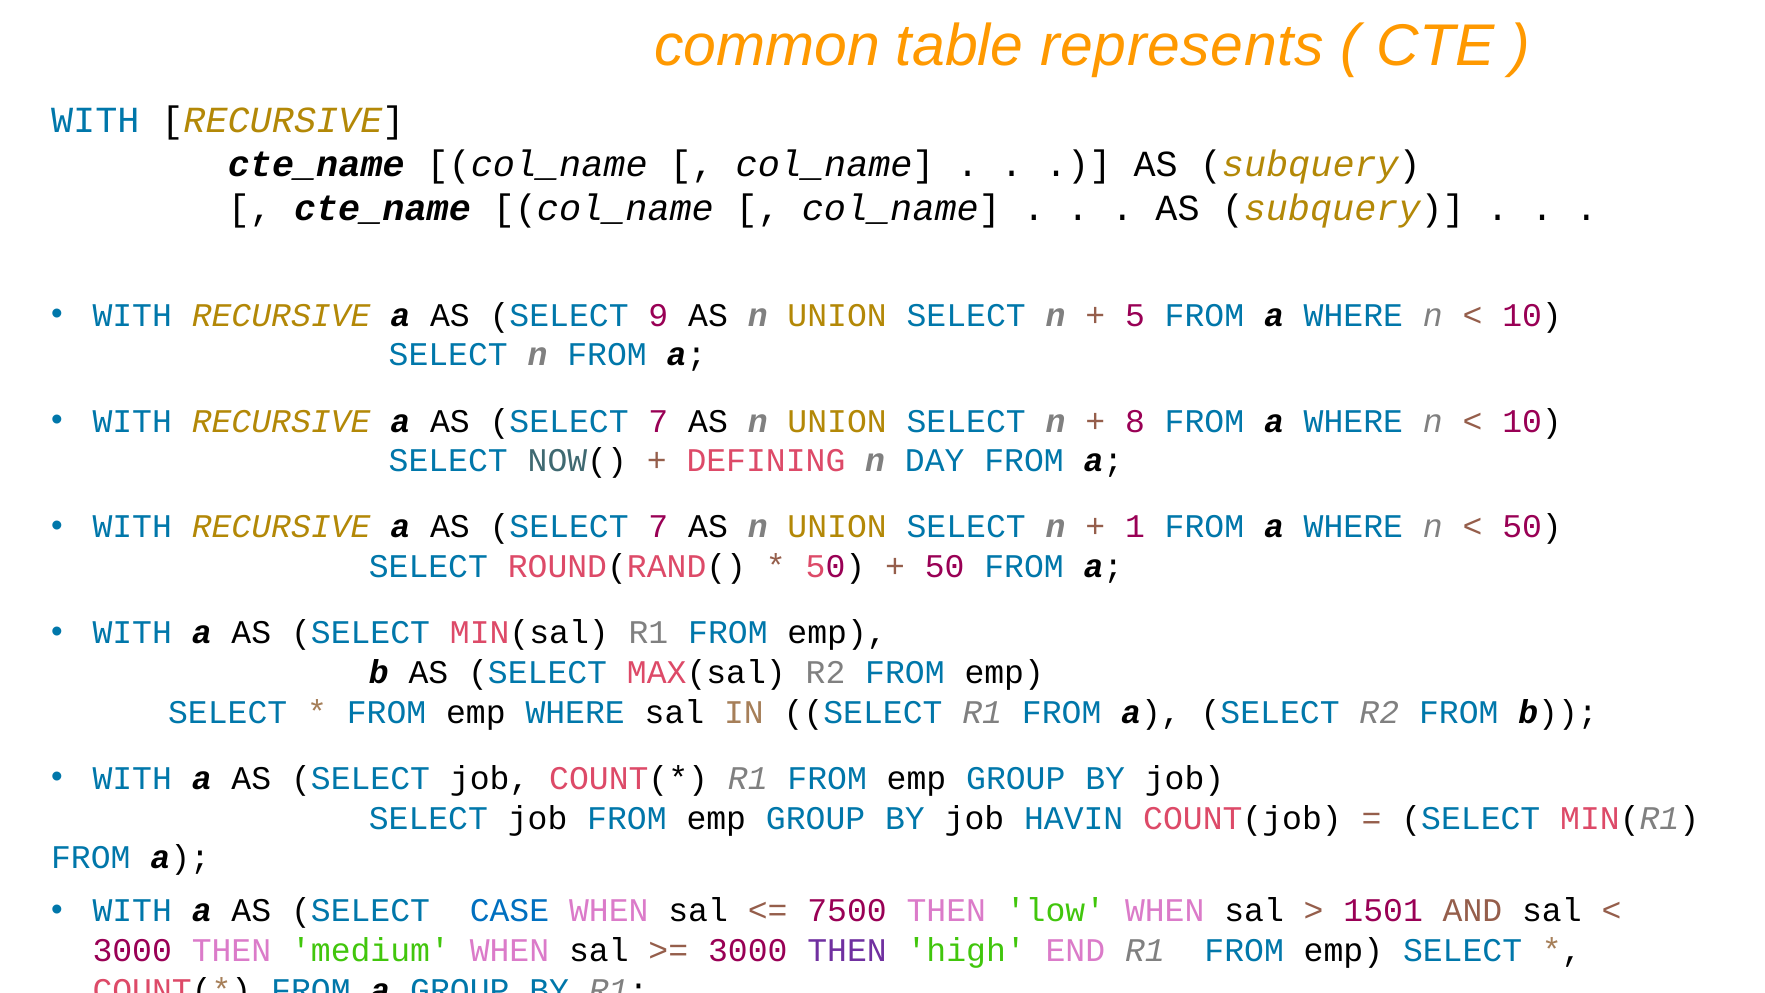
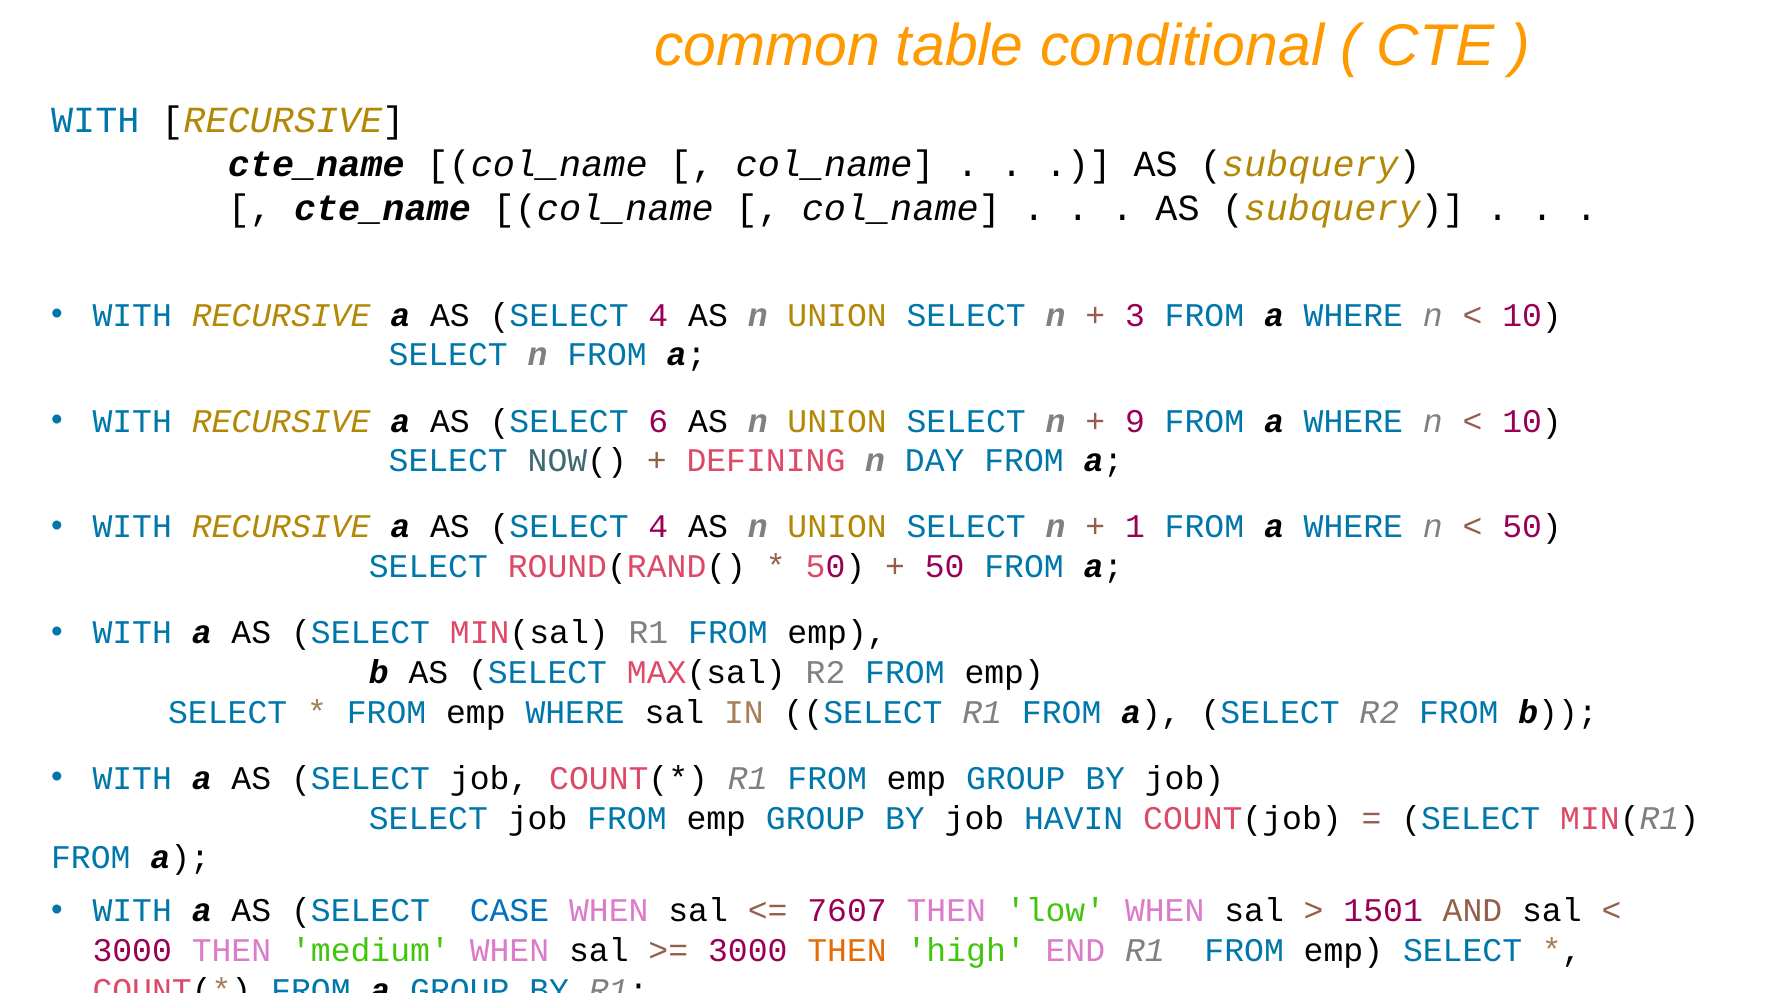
represents: represents -> conditional (1182, 46)
9: 9 -> 4 (658, 315)
5: 5 -> 3 (1135, 315)
7: 7 -> 6 (658, 421)
8: 8 -> 9 (1135, 421)
7: 7 -> 4 (658, 527)
7500: 7500 -> 7607 (847, 911)
THEN colour: purple -> orange (847, 951)
